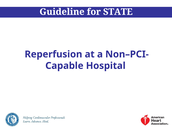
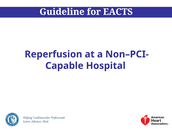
STATE: STATE -> EACTS (118, 12)
